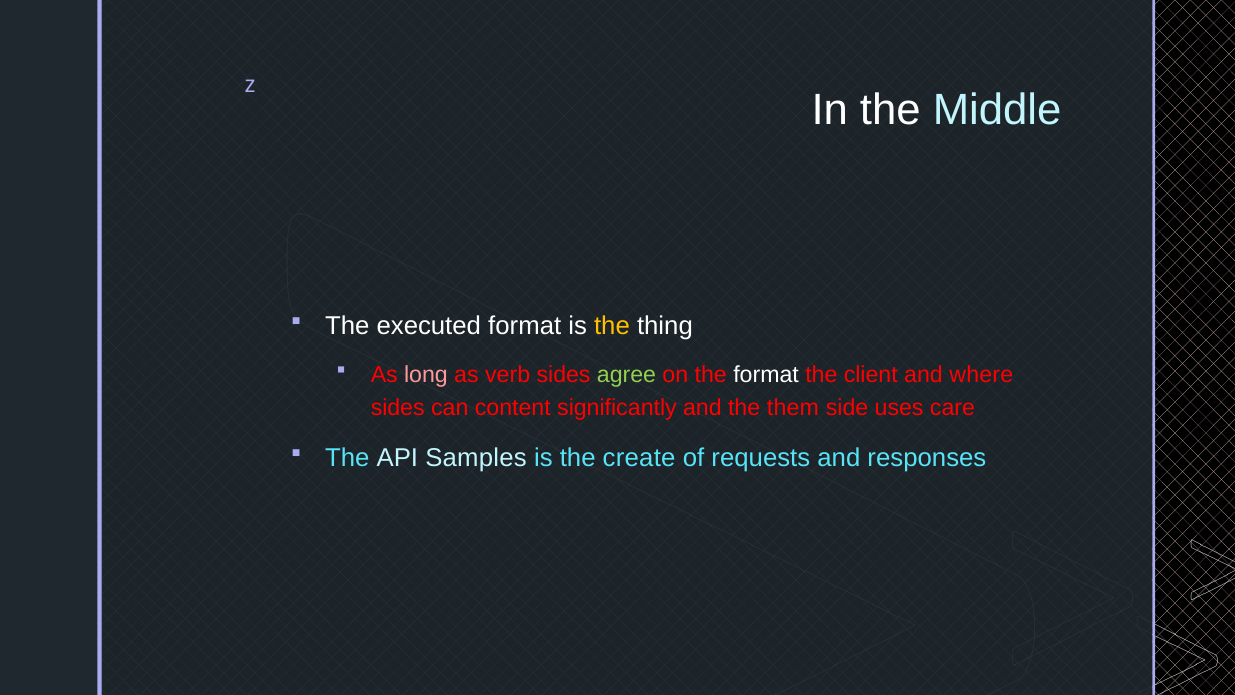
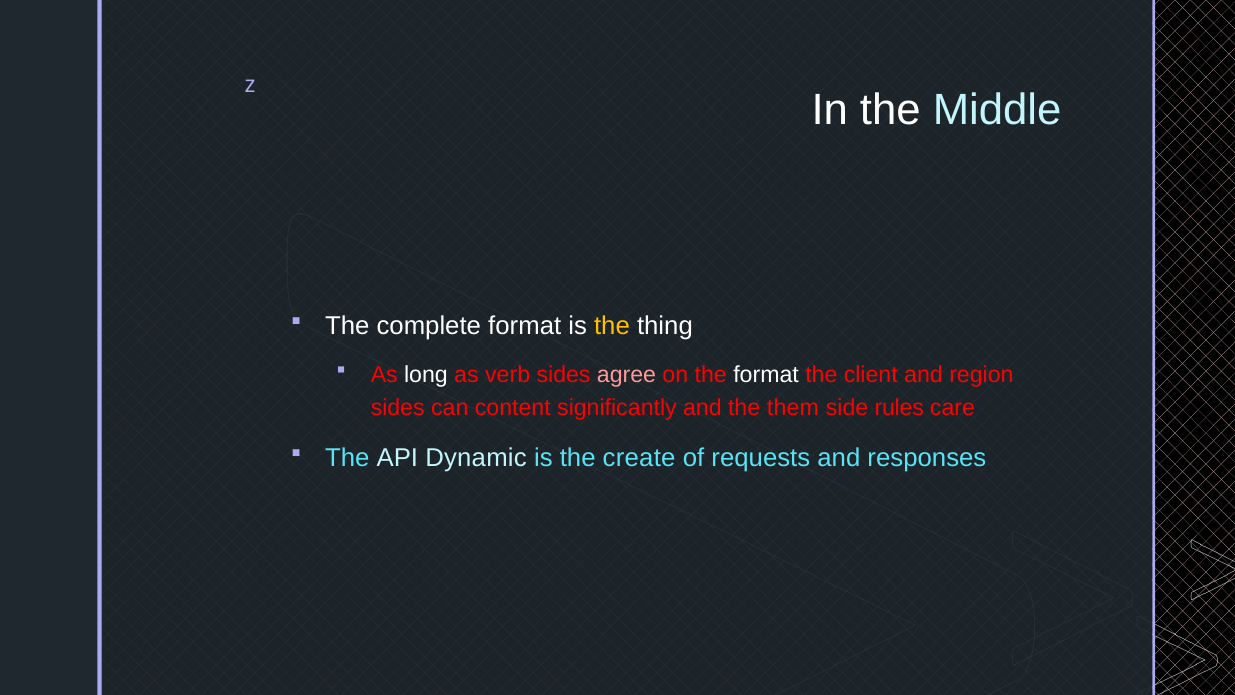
executed: executed -> complete (429, 325)
long colour: pink -> white (426, 374)
agree colour: light green -> pink (627, 374)
where: where -> region (981, 374)
uses: uses -> rules (899, 408)
Samples: Samples -> Dynamic (476, 457)
